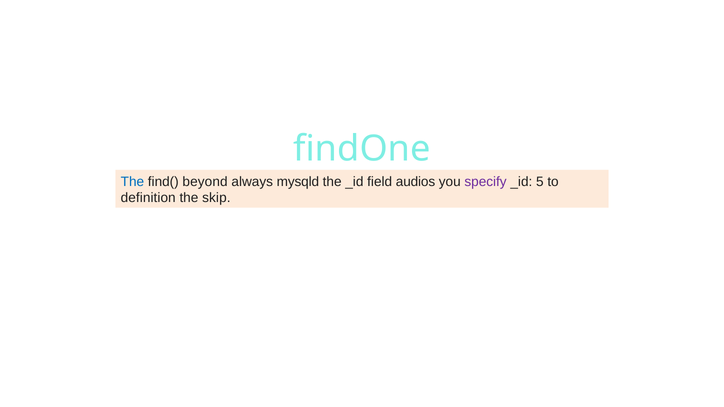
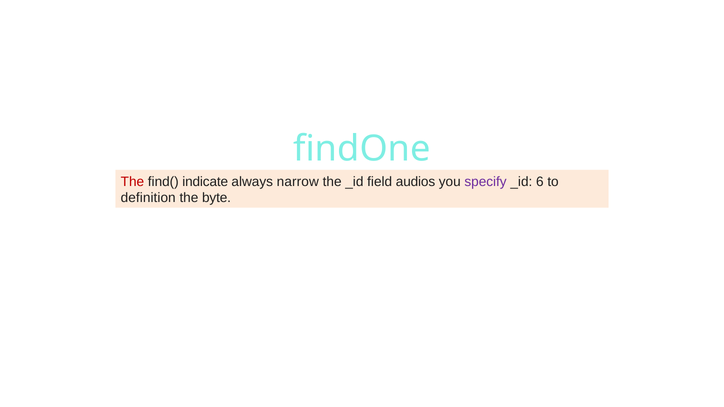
The colour: blue -> red (132, 182)
beyond: beyond -> indicate (205, 182)
mysqld: mysqld -> narrow (298, 182)
5: 5 -> 6 (540, 182)
skip: skip -> byte (216, 198)
